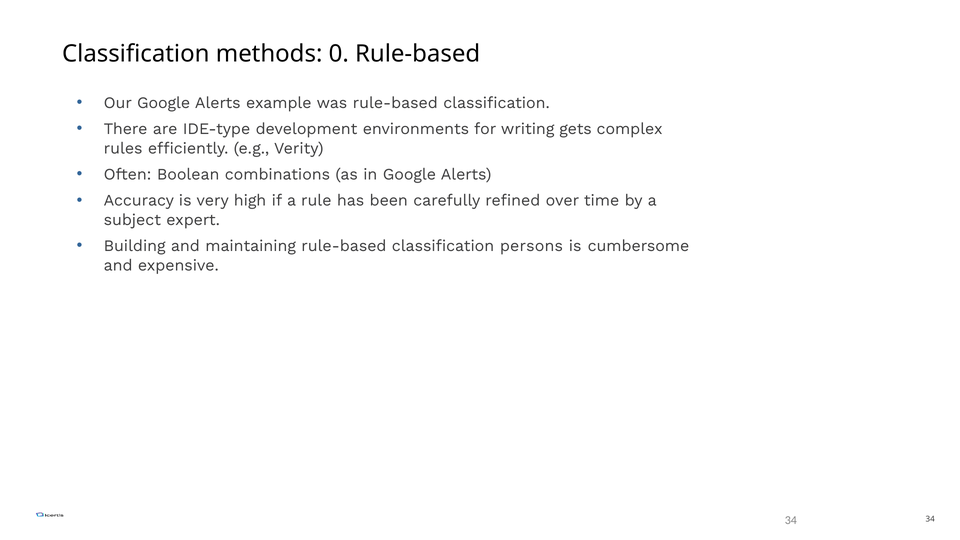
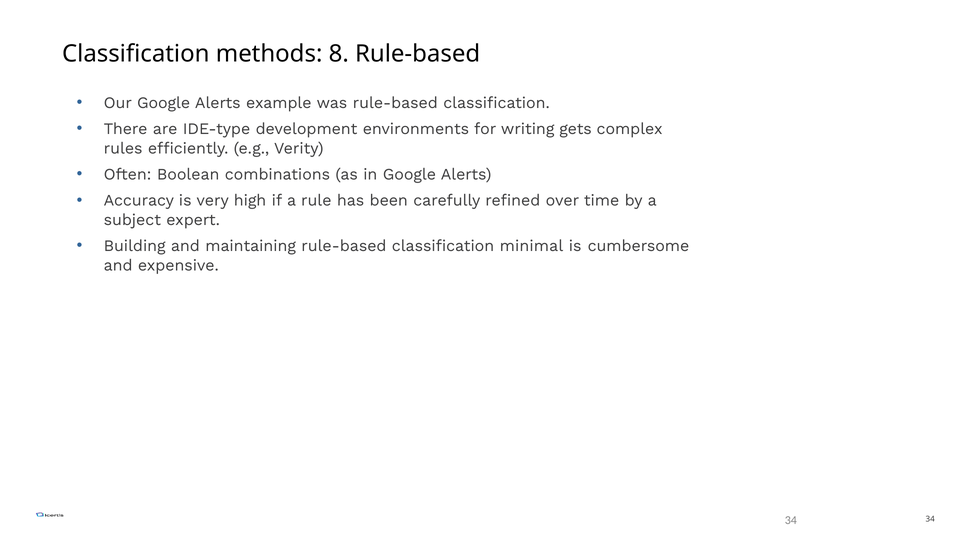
0: 0 -> 8 (339, 54)
persons: persons -> minimal (531, 246)
